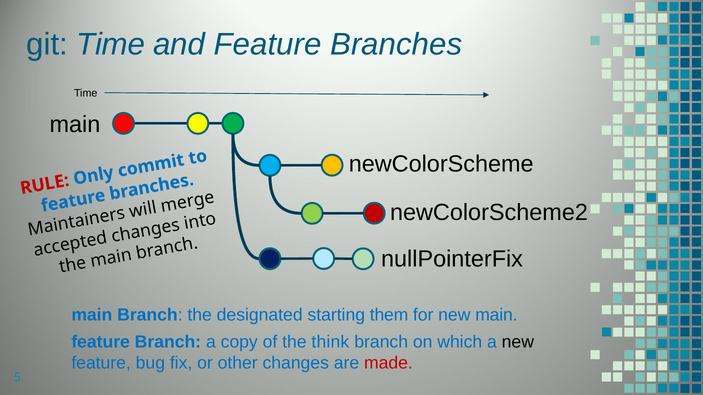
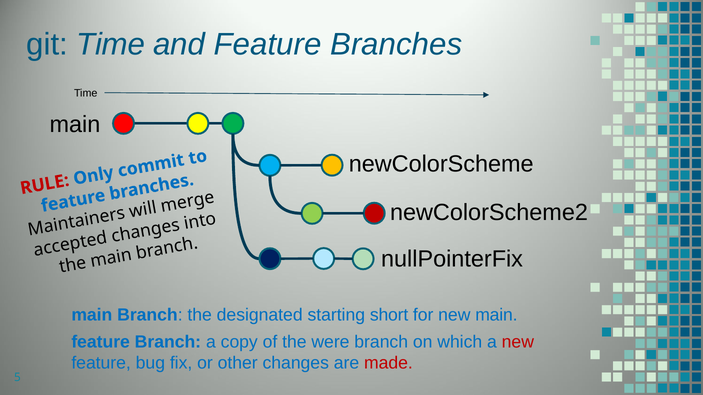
them: them -> short (389, 315)
think: think -> were (330, 342)
new colour: black -> red (518, 342)
